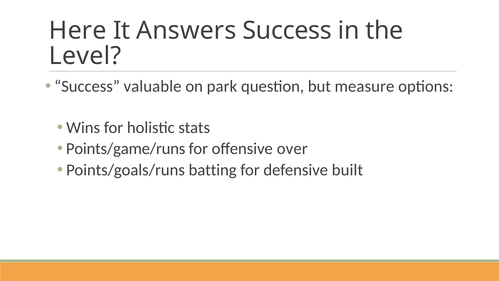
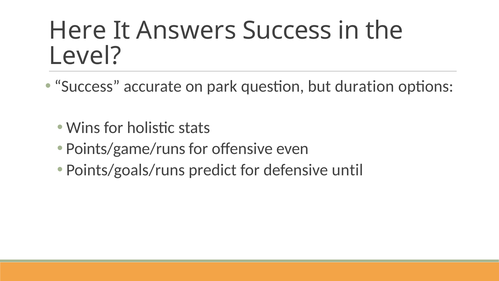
valuable: valuable -> accurate (153, 86)
measure: measure -> duration (364, 86)
over: over -> even (292, 149)
batting: batting -> predict (213, 170)
built: built -> until (347, 170)
